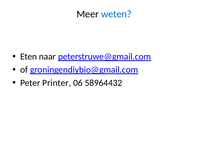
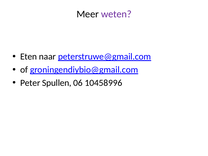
weten colour: blue -> purple (116, 14)
Printer: Printer -> Spullen (57, 83)
58964432: 58964432 -> 10458996 (103, 83)
